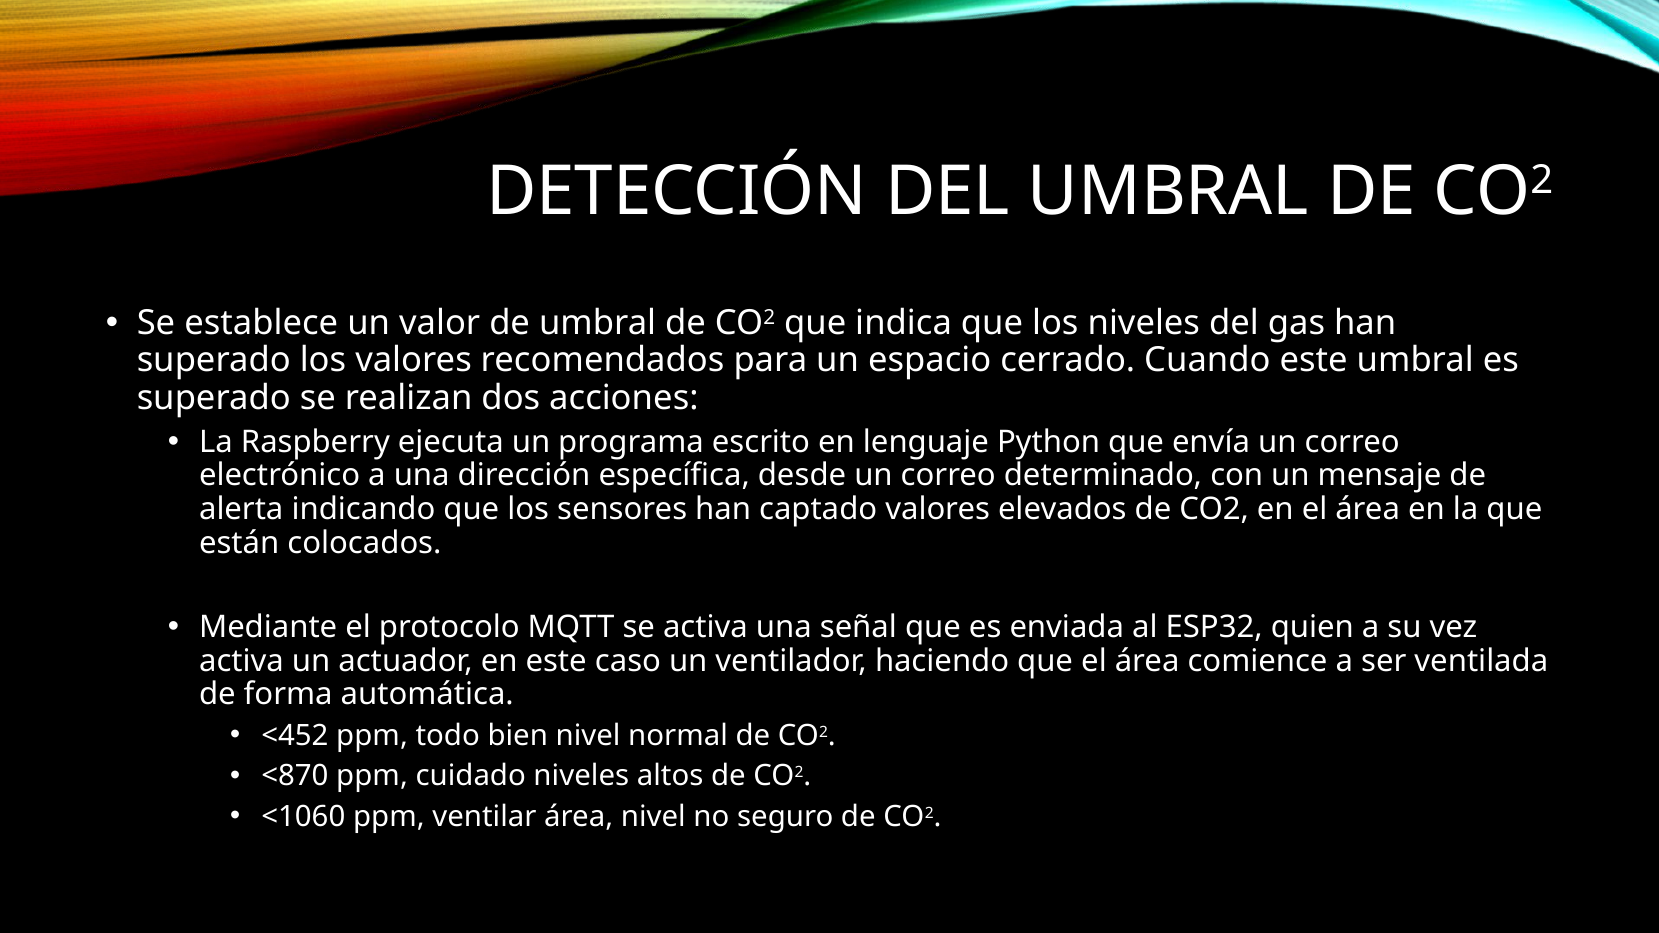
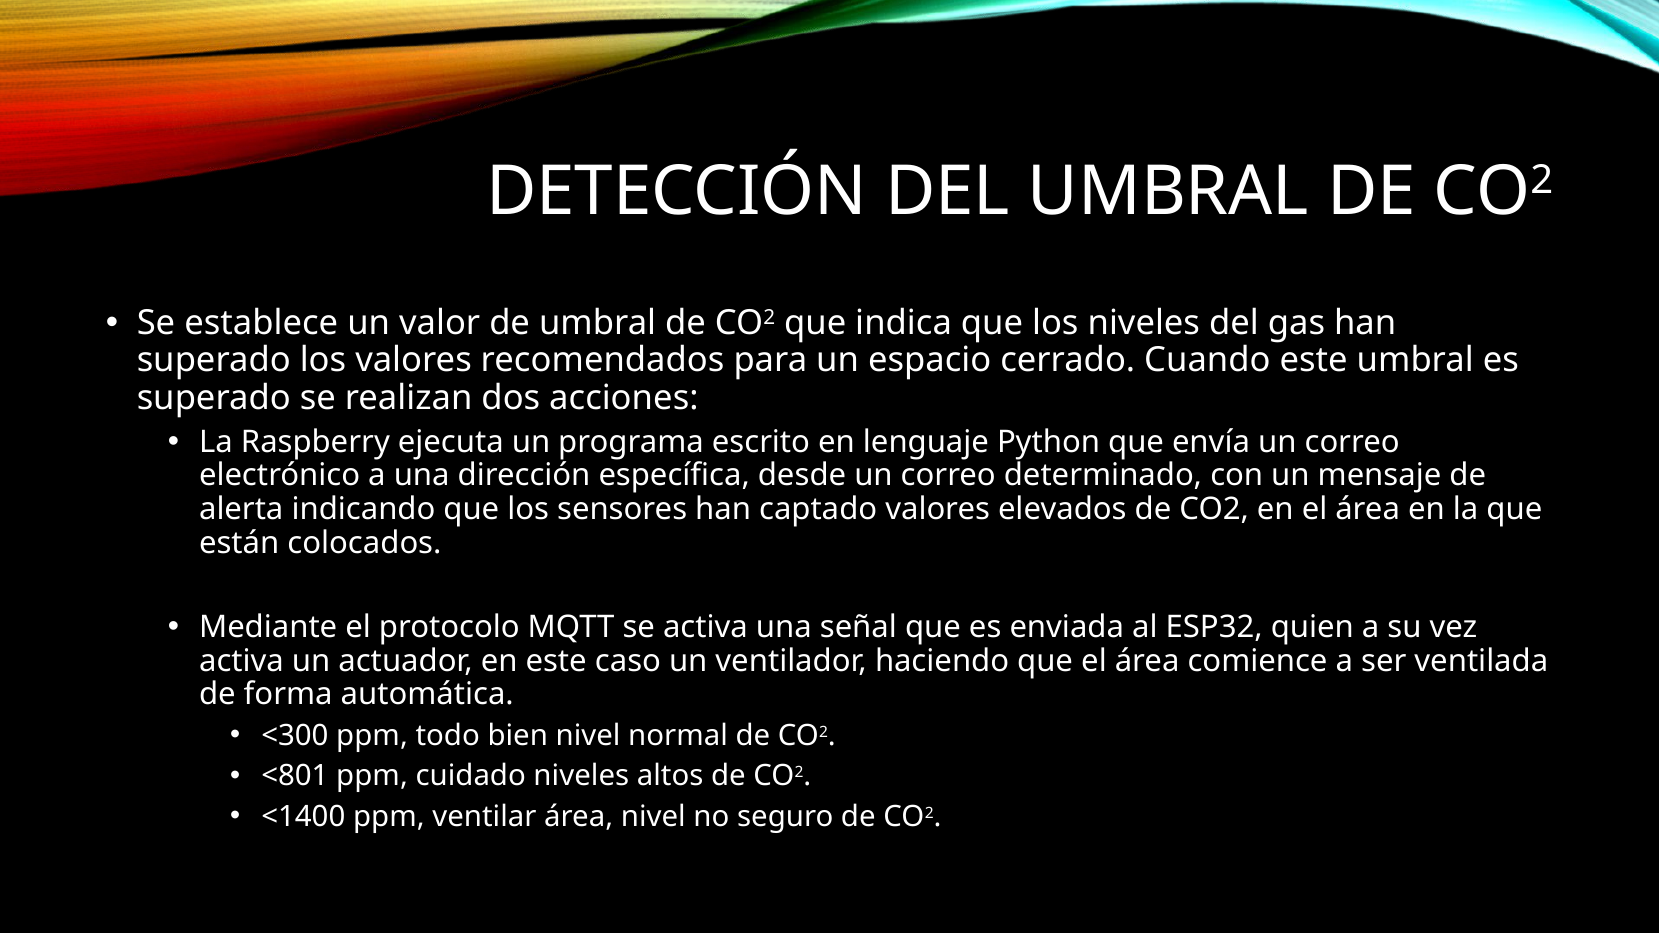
<452: <452 -> <300 (295, 736)
<870: <870 -> <801 (295, 776)
<1060: <1060 -> <1400 (303, 816)
